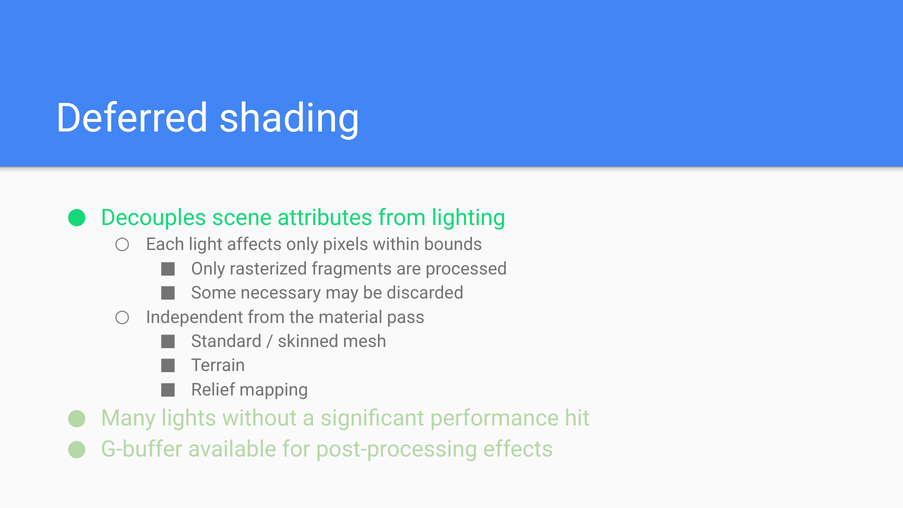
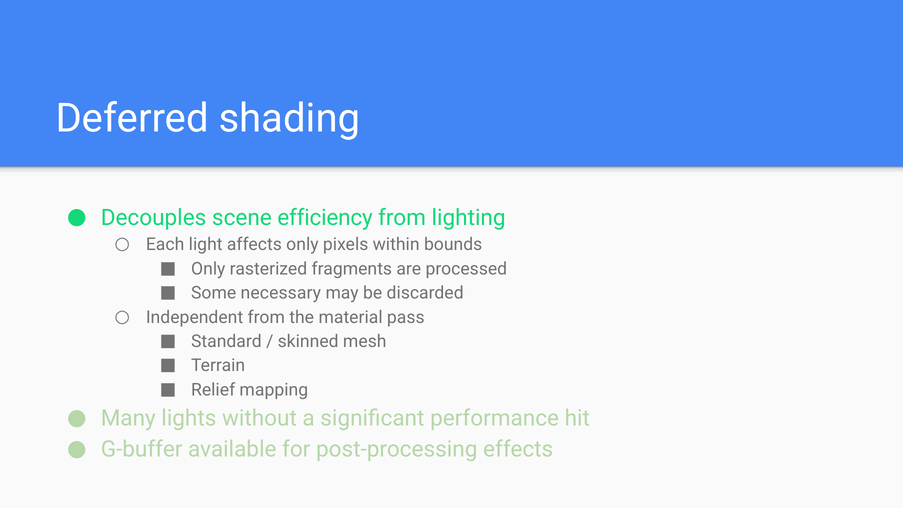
attributes: attributes -> efficiency (325, 218)
